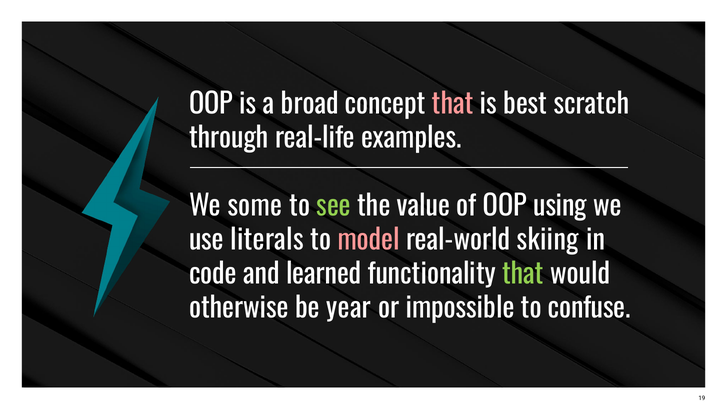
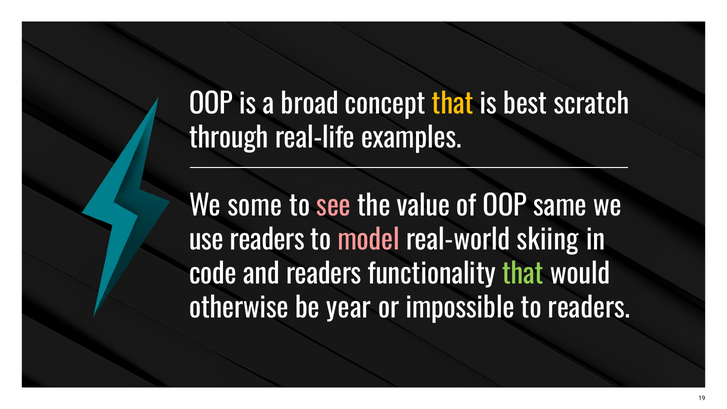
that colour: pink -> yellow (453, 105)
see colour: light green -> pink (334, 206)
using: using -> same (560, 206)
use literals: literals -> readers (267, 240)
and learned: learned -> readers (324, 274)
to confuse: confuse -> readers (589, 308)
